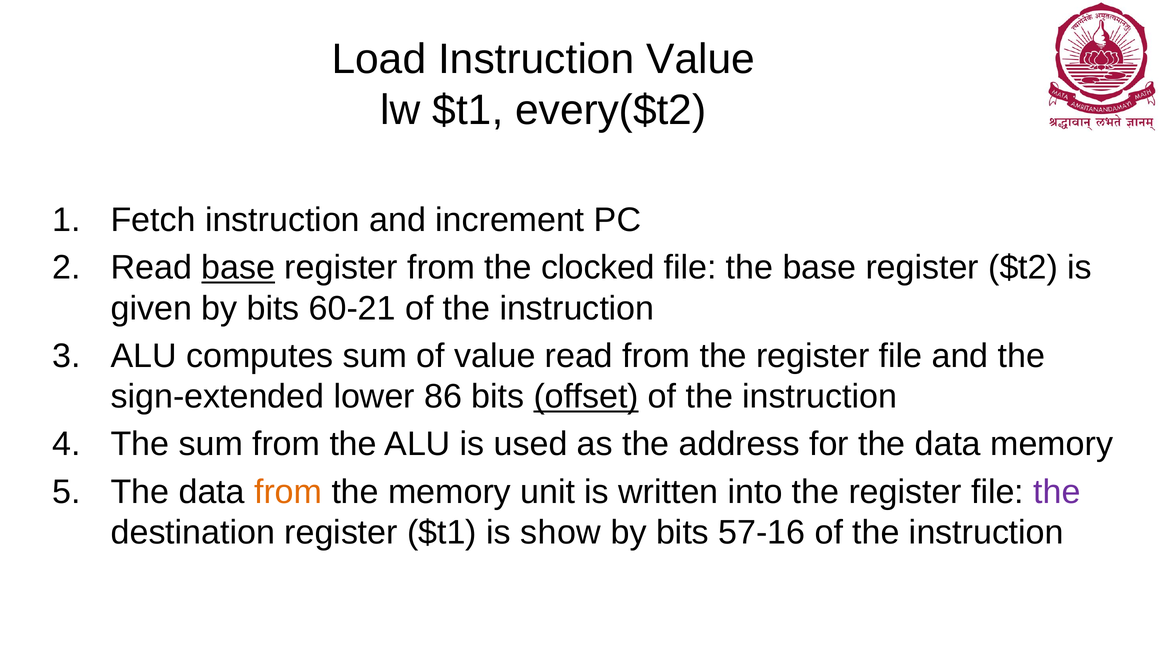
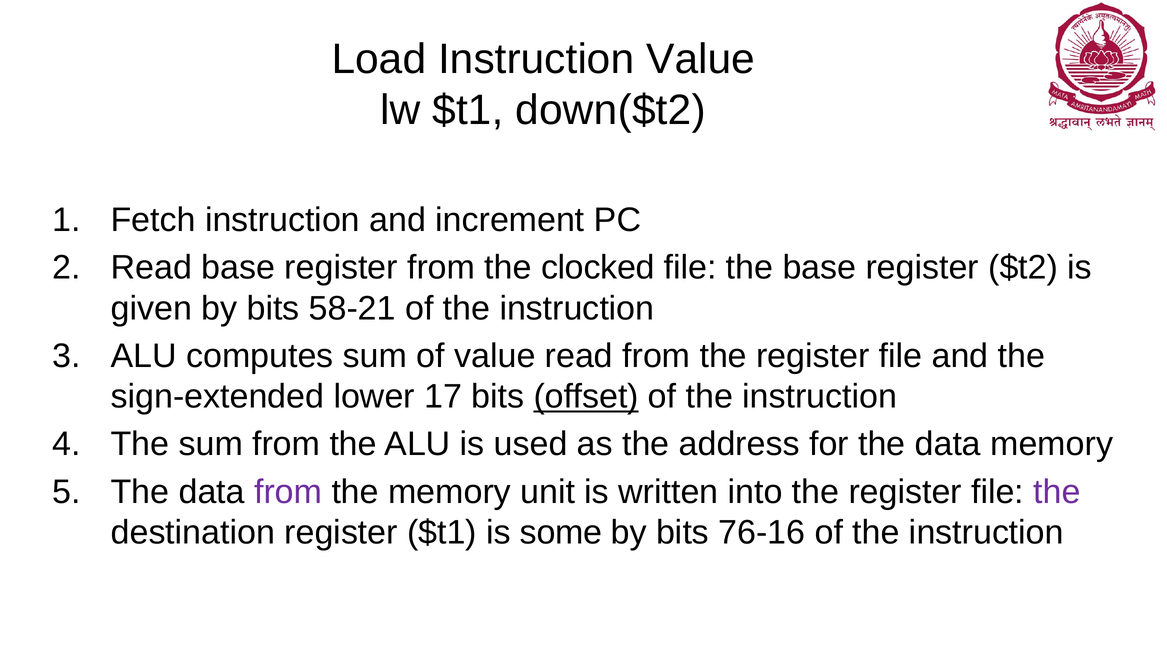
every($t2: every($t2 -> down($t2 (611, 110)
base underline: present -> none (238, 268)
60-21: 60-21 -> 58-21 (352, 309)
86: 86 -> 17 (443, 397)
from colour: orange -> purple (288, 492)
show: show -> some (561, 533)
57-16: 57-16 -> 76-16 (762, 533)
